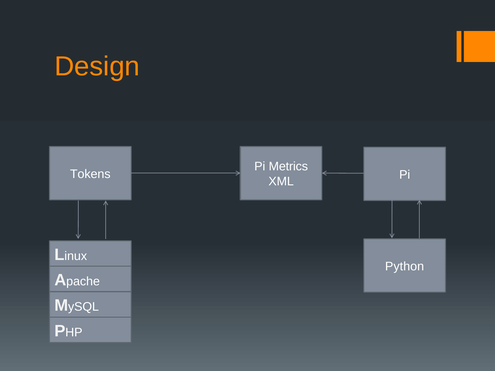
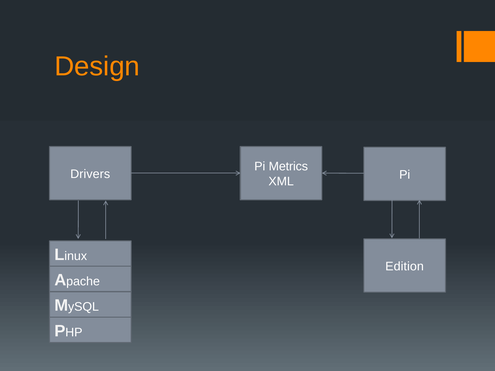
Tokens: Tokens -> Drivers (90, 174)
Python: Python -> Edition (405, 267)
